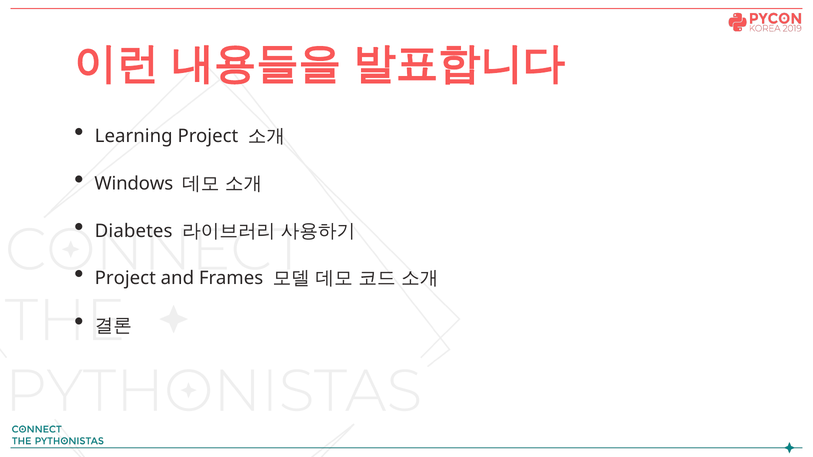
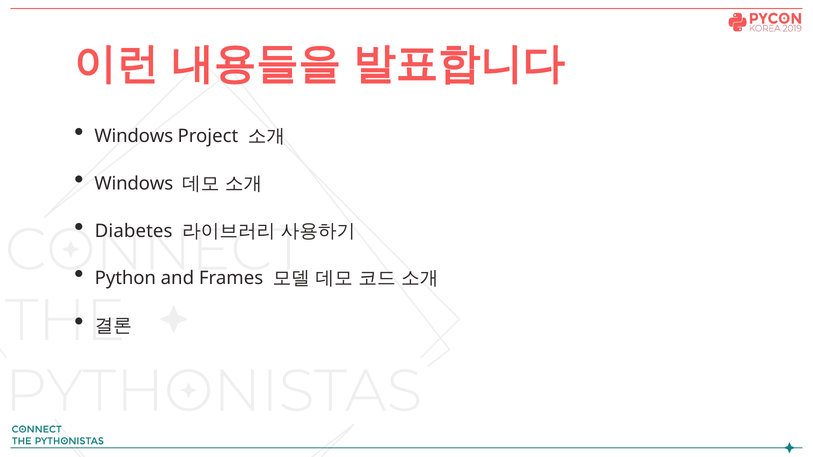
Learning: Learning -> Windows (134, 136)
Project: Project -> Python (125, 278)
